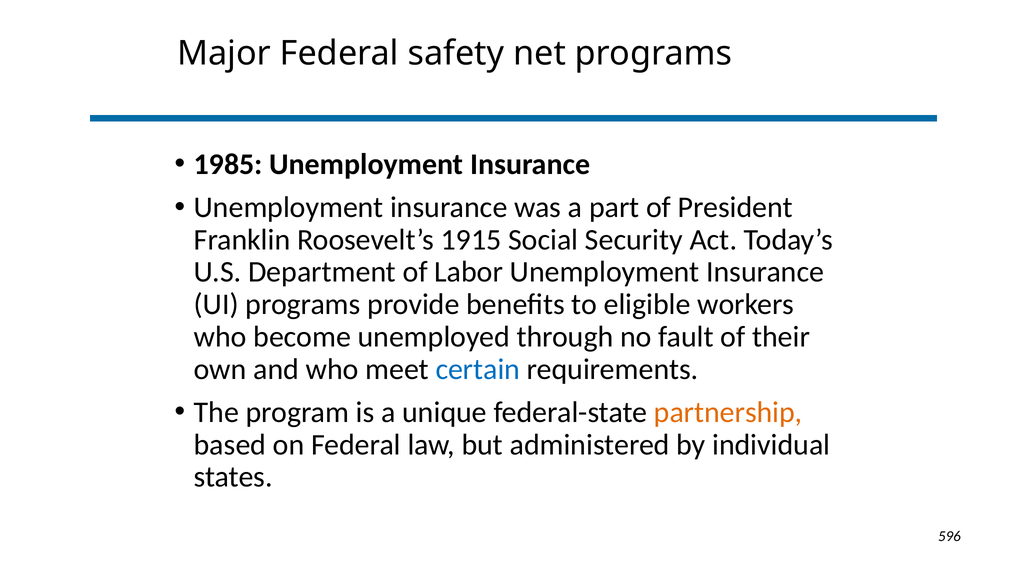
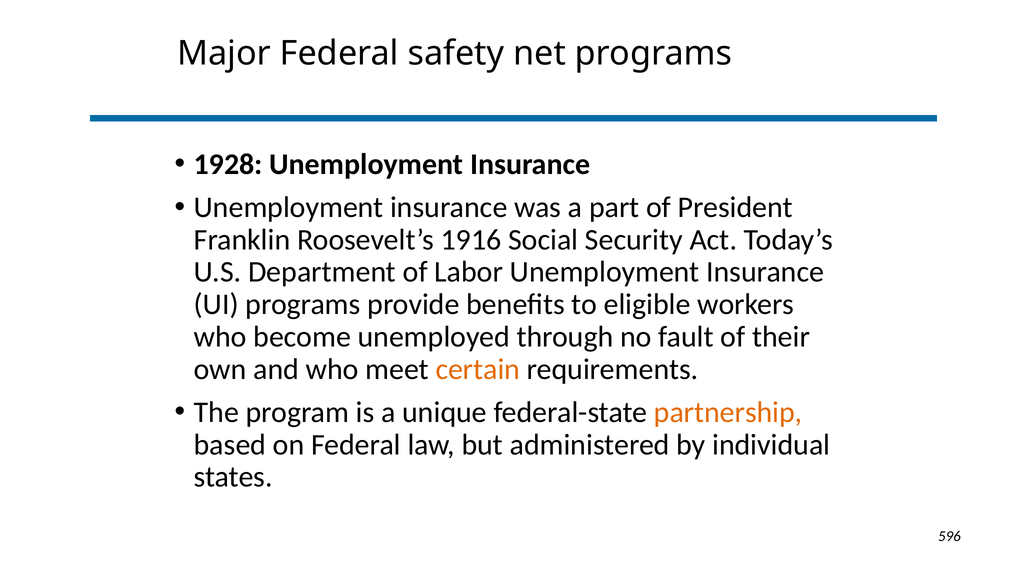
1985: 1985 -> 1928 (228, 164)
1915: 1915 -> 1916 (471, 240)
certain colour: blue -> orange (478, 369)
